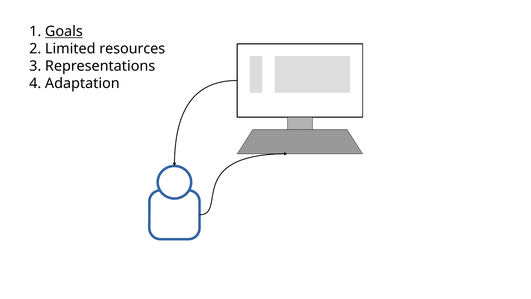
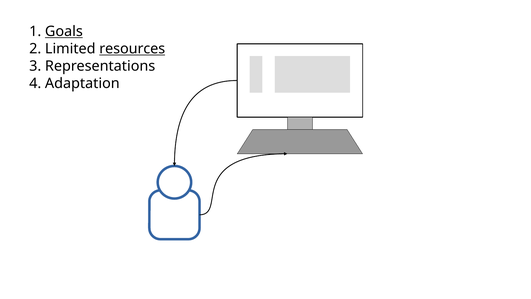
resources underline: none -> present (132, 49)
